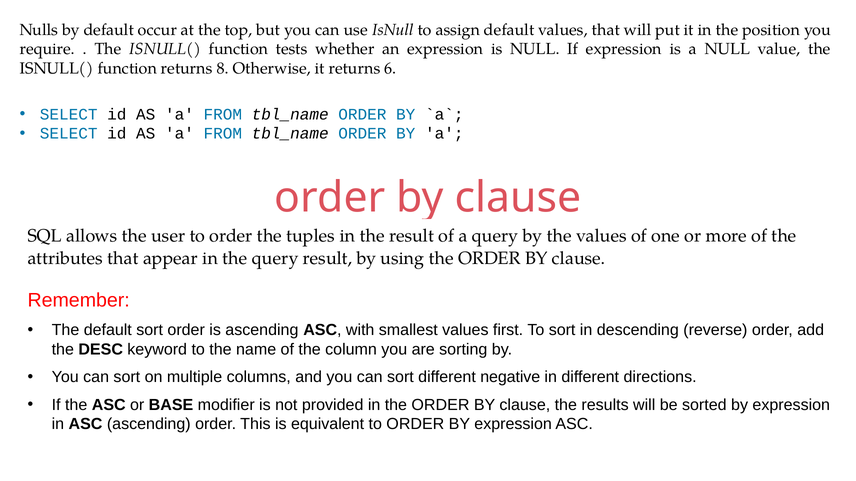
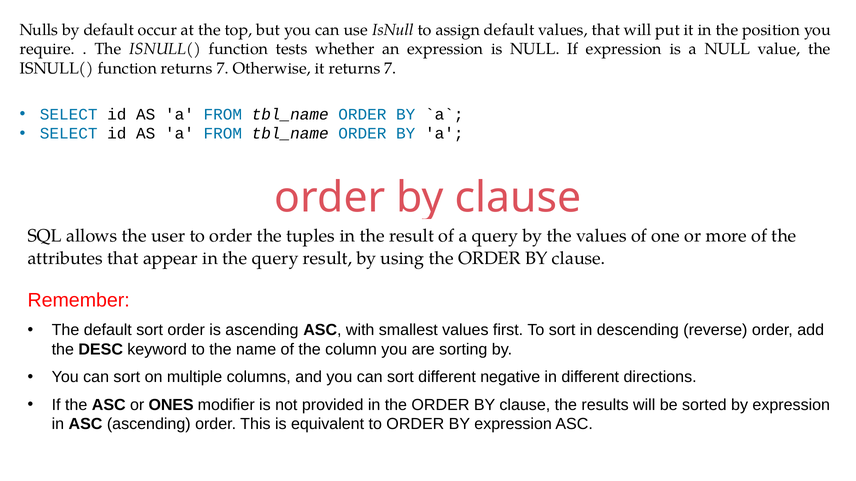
function returns 8: 8 -> 7 (223, 68)
it returns 6: 6 -> 7 (390, 68)
BASE: BASE -> ONES (171, 405)
